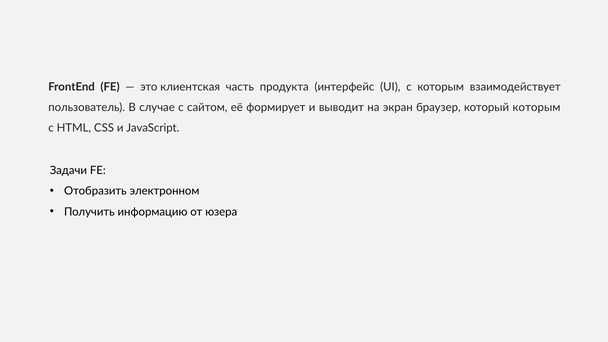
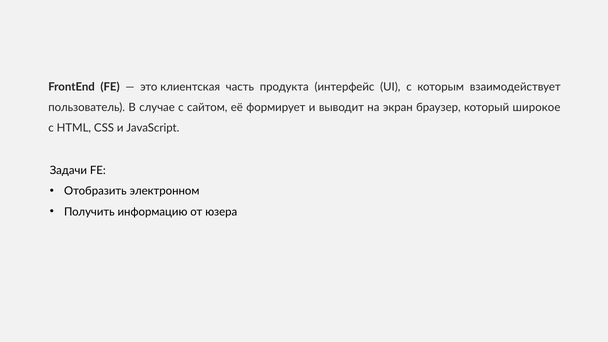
который которым: которым -> широкое (537, 108)
